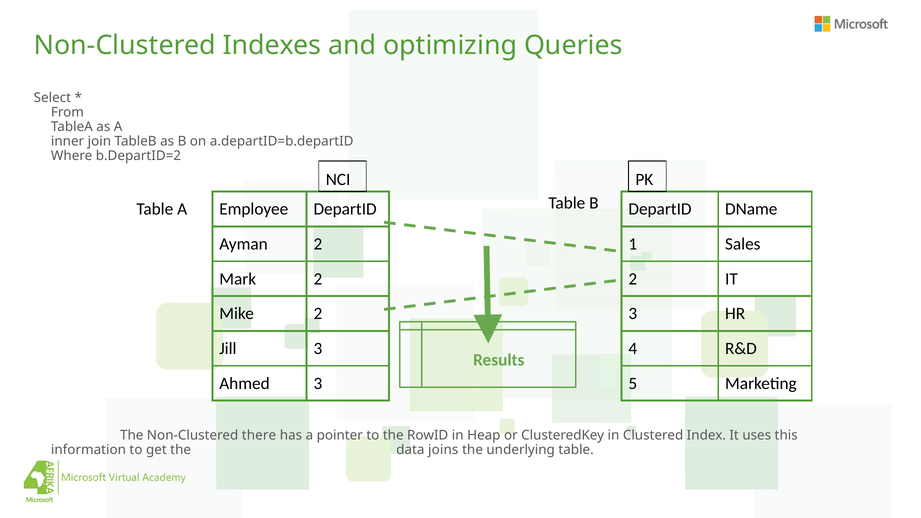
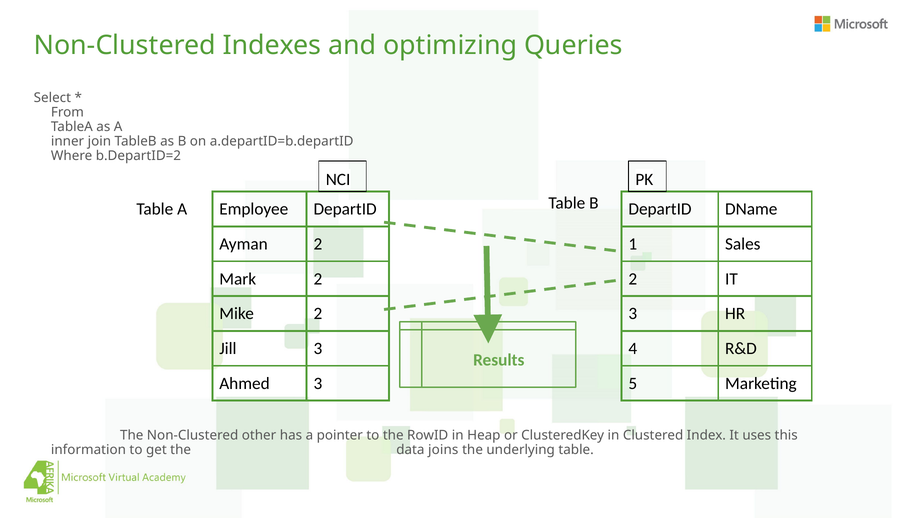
there: there -> other (259, 435)
